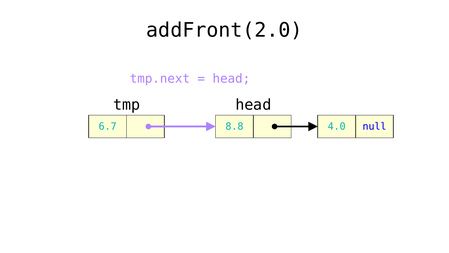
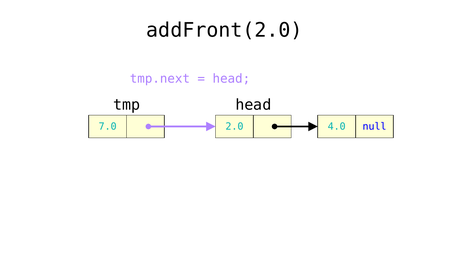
6.7: 6.7 -> 7.0 (108, 126)
8.8: 8.8 -> 2.0 (234, 126)
